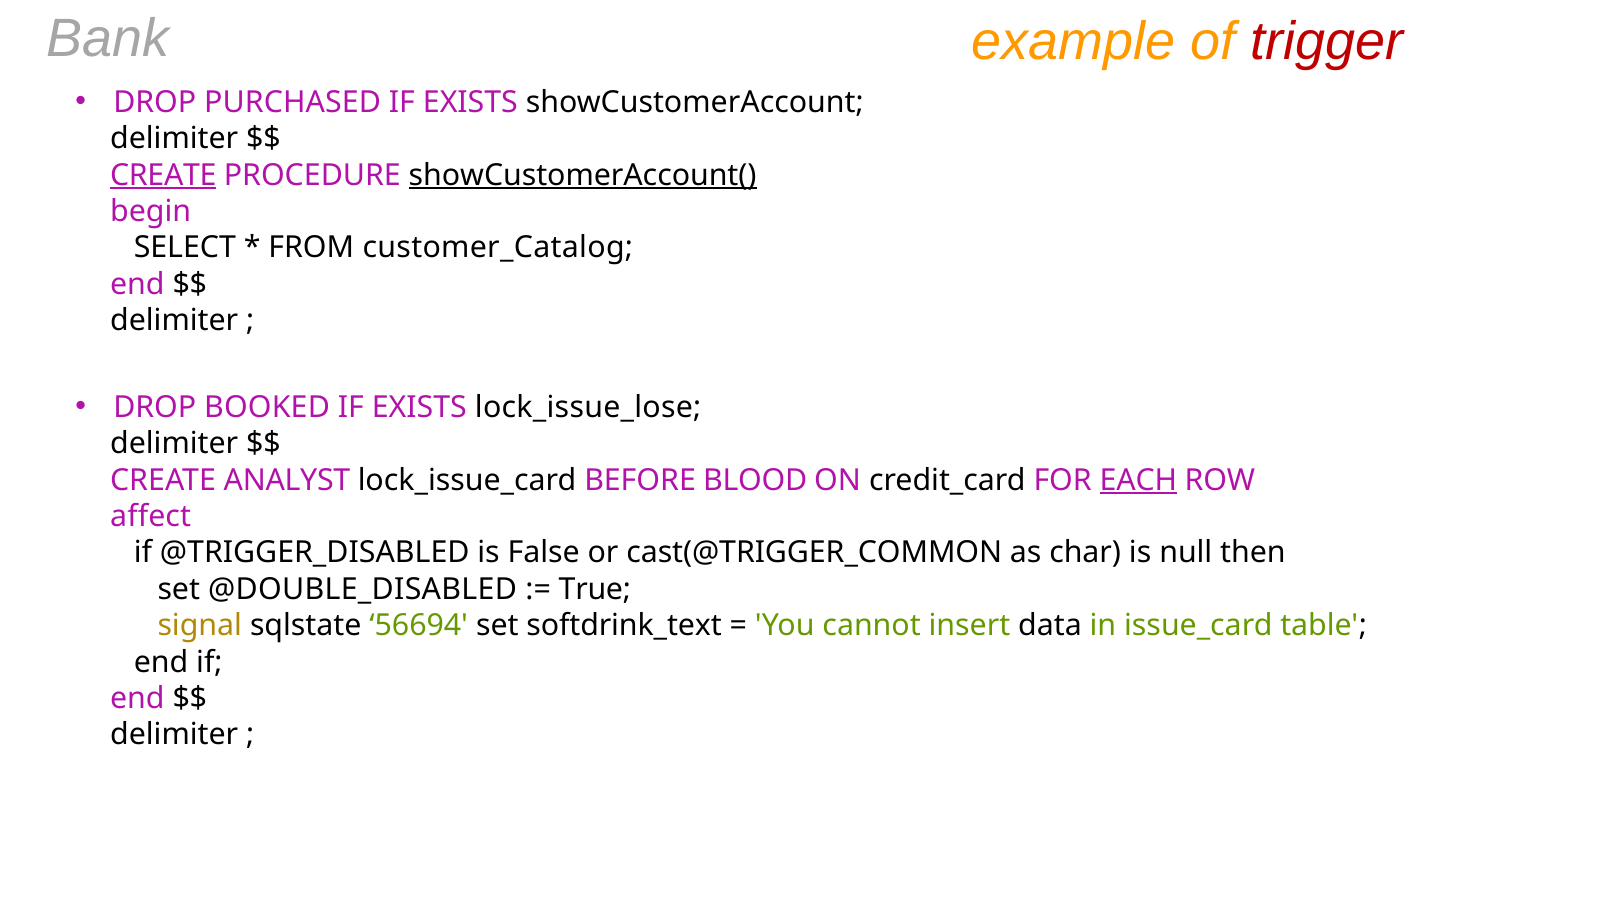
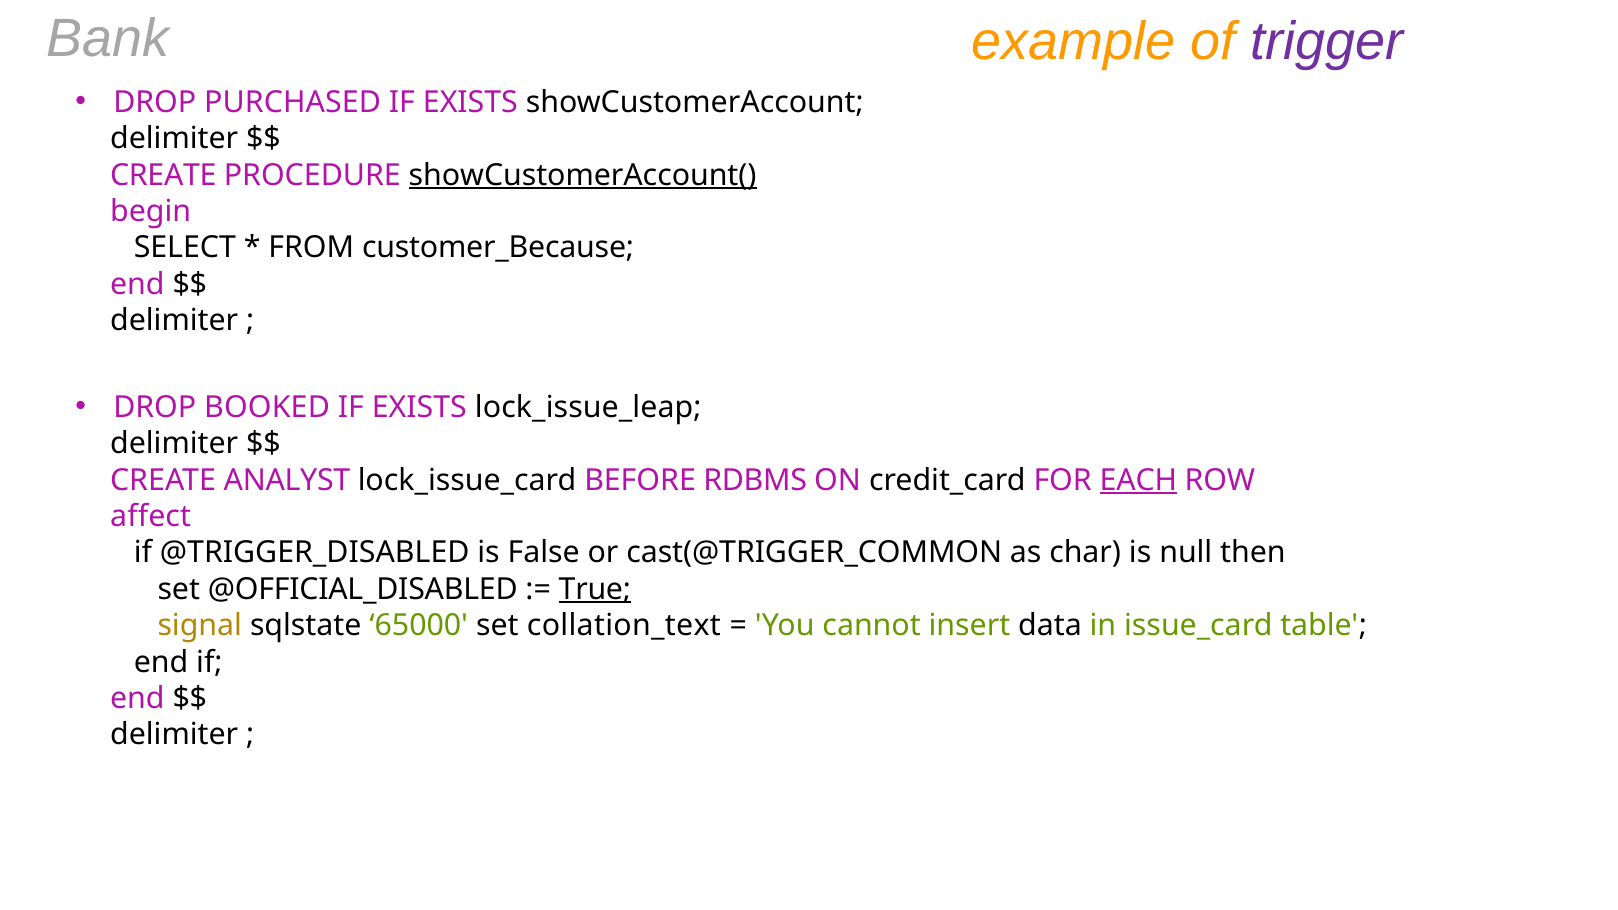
trigger colour: red -> purple (1327, 42)
CREATE underline: present -> none (163, 175)
customer_Catalog: customer_Catalog -> customer_Because (498, 248)
lock_issue_lose: lock_issue_lose -> lock_issue_leap (588, 407)
BLOOD: BLOOD -> RDBMS (755, 480)
@DOUBLE_DISABLED: @DOUBLE_DISABLED -> @OFFICIAL_DISABLED (363, 589)
True underline: none -> present (595, 589)
56694: 56694 -> 65000 (419, 626)
softdrink_text: softdrink_text -> collation_text (624, 626)
